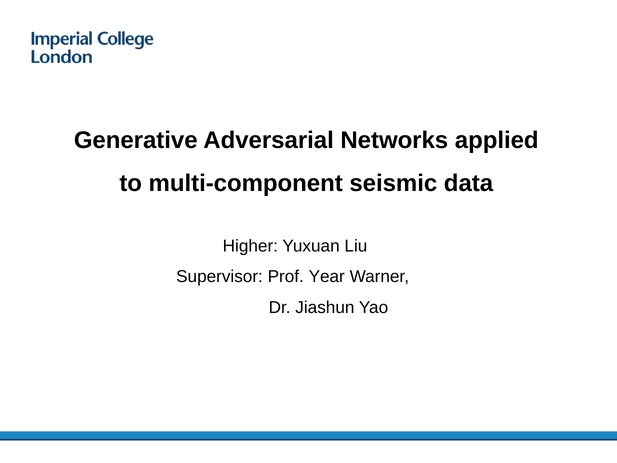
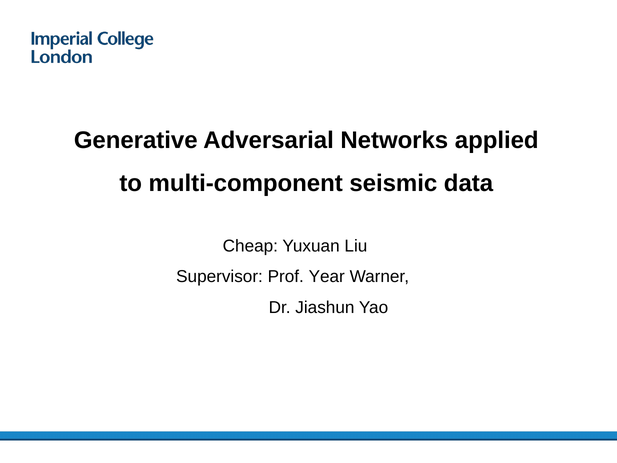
Higher: Higher -> Cheap (250, 246)
